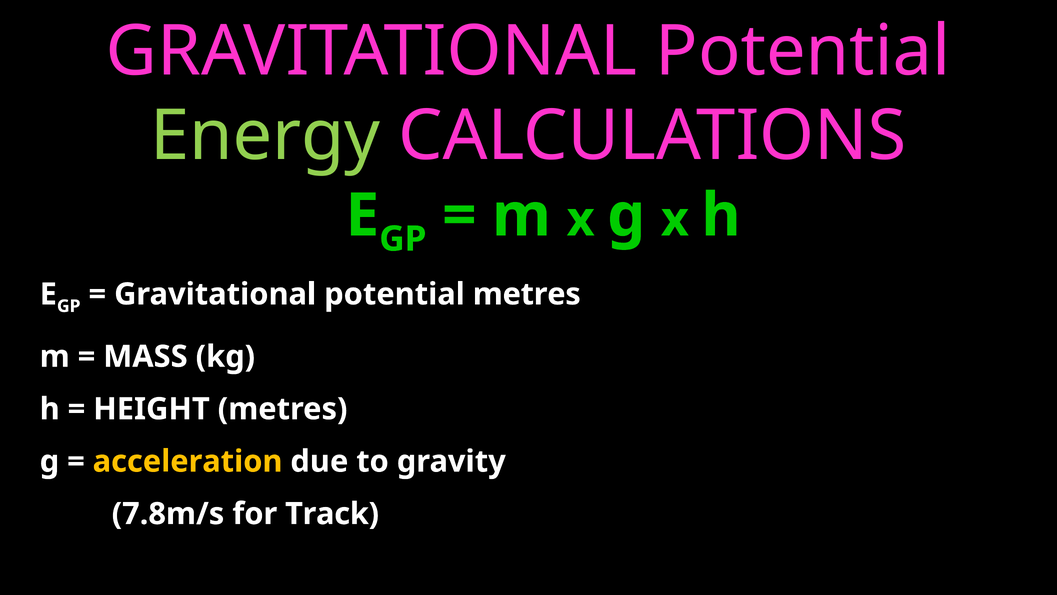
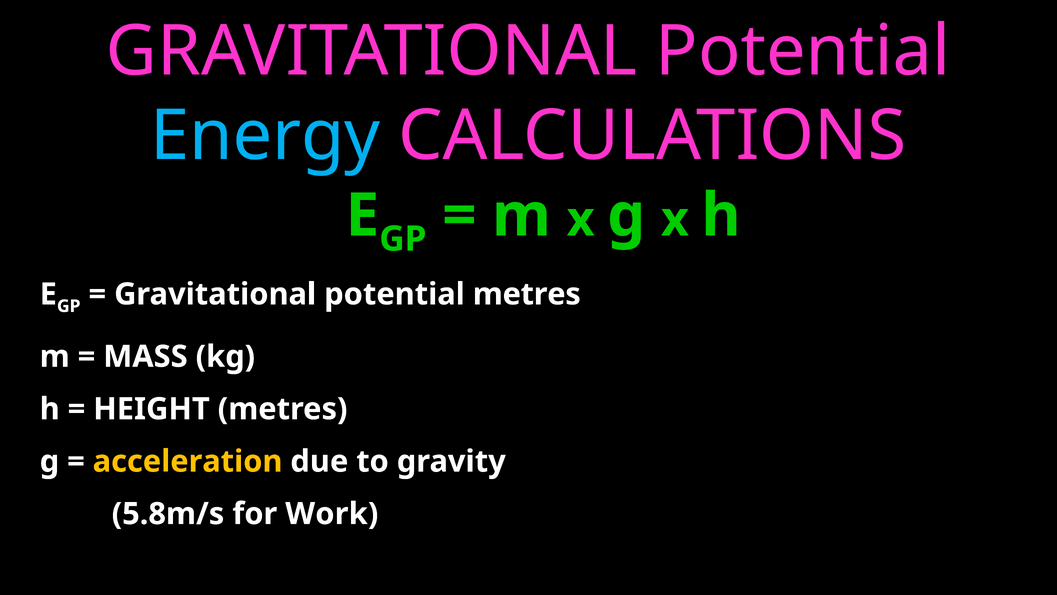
Energy colour: light green -> light blue (265, 136)
7.8m/s: 7.8m/s -> 5.8m/s (168, 514)
Track: Track -> Work (332, 514)
